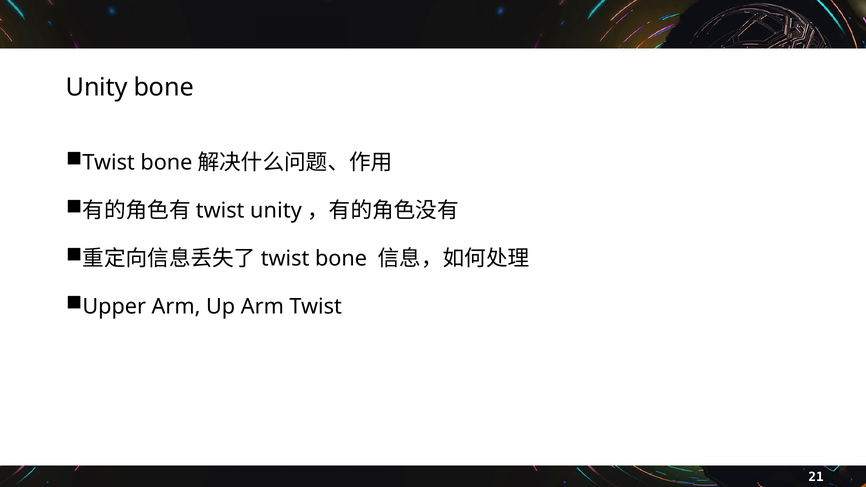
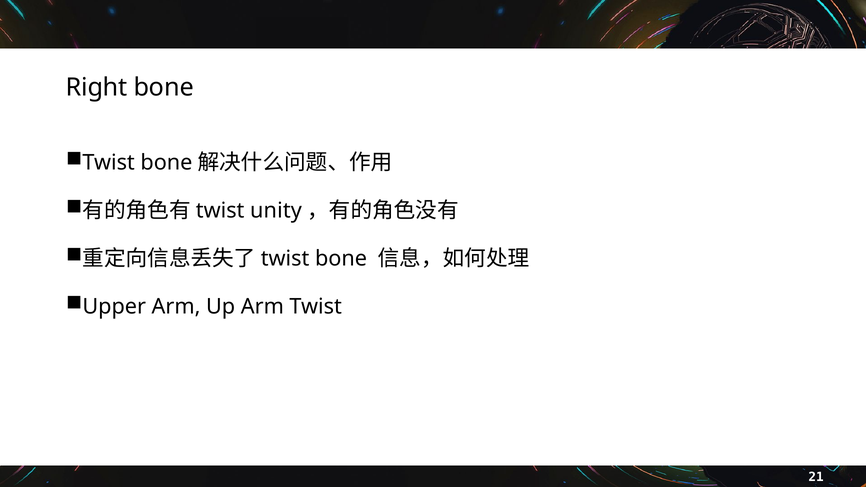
Unity: Unity -> Right (97, 88)
